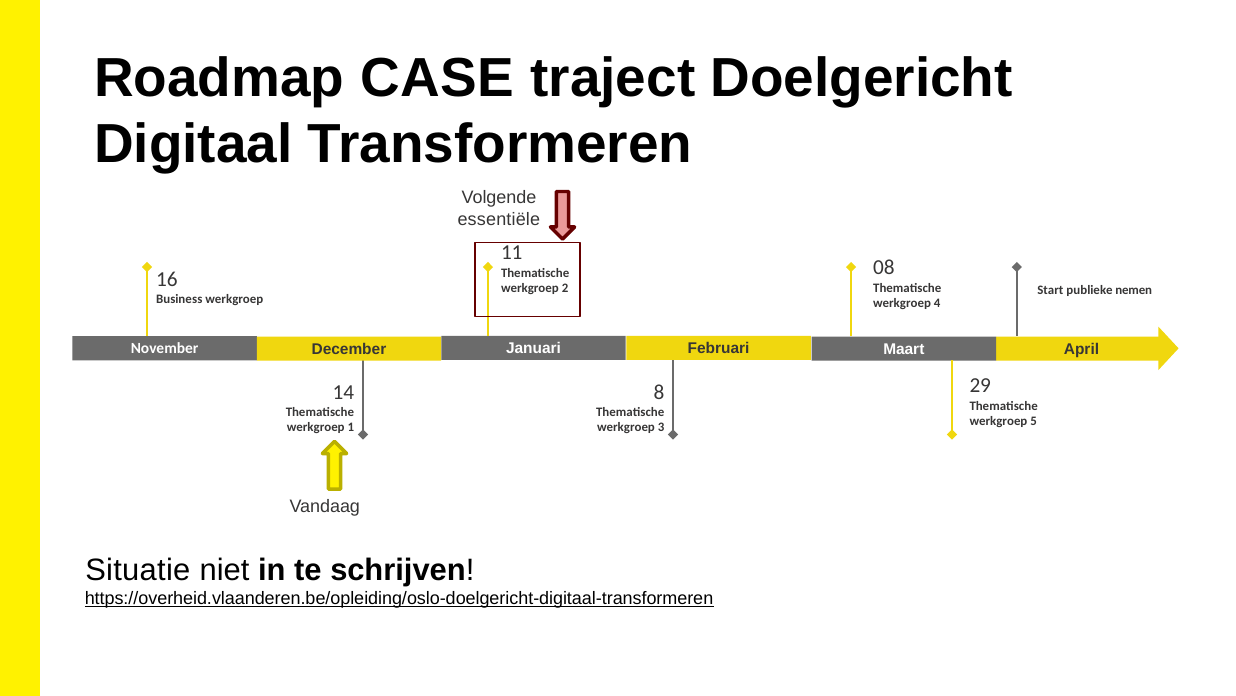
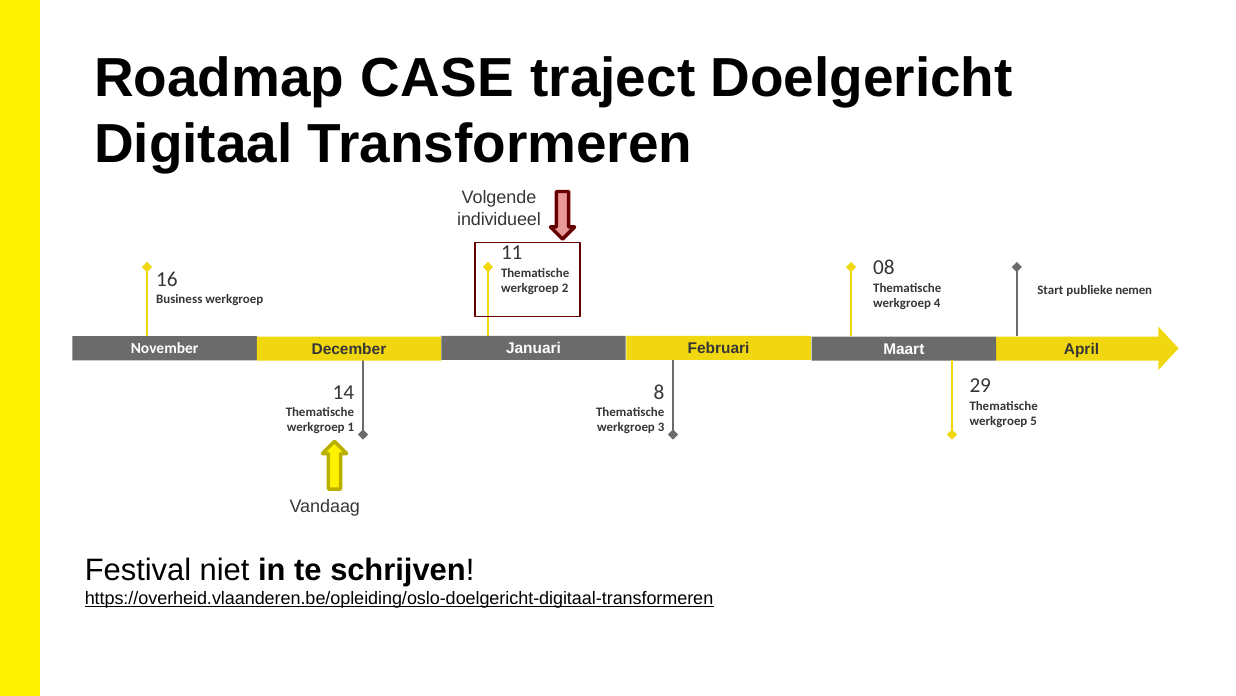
essentiële: essentiële -> individueel (499, 219)
Situatie: Situatie -> Festival (138, 570)
